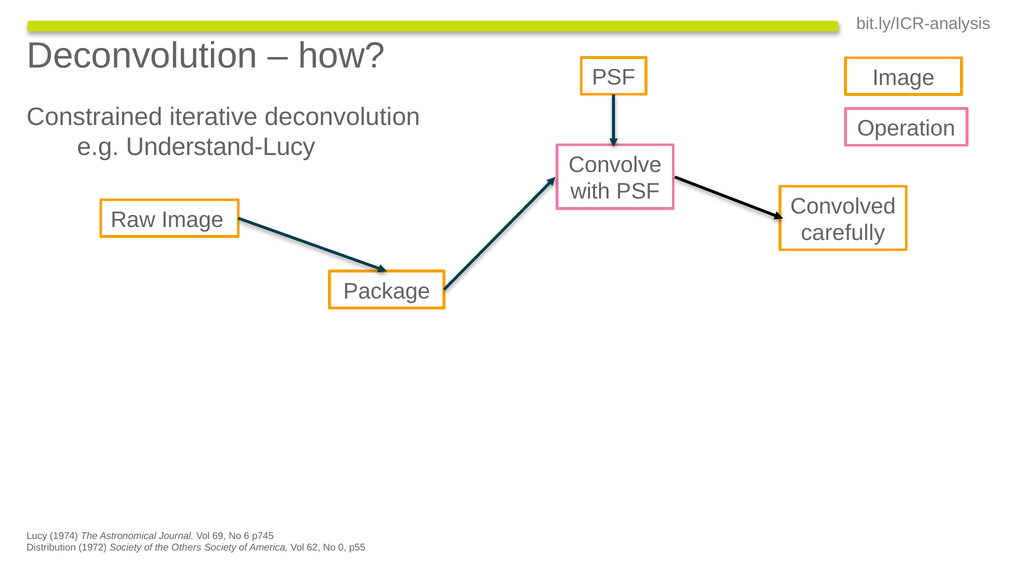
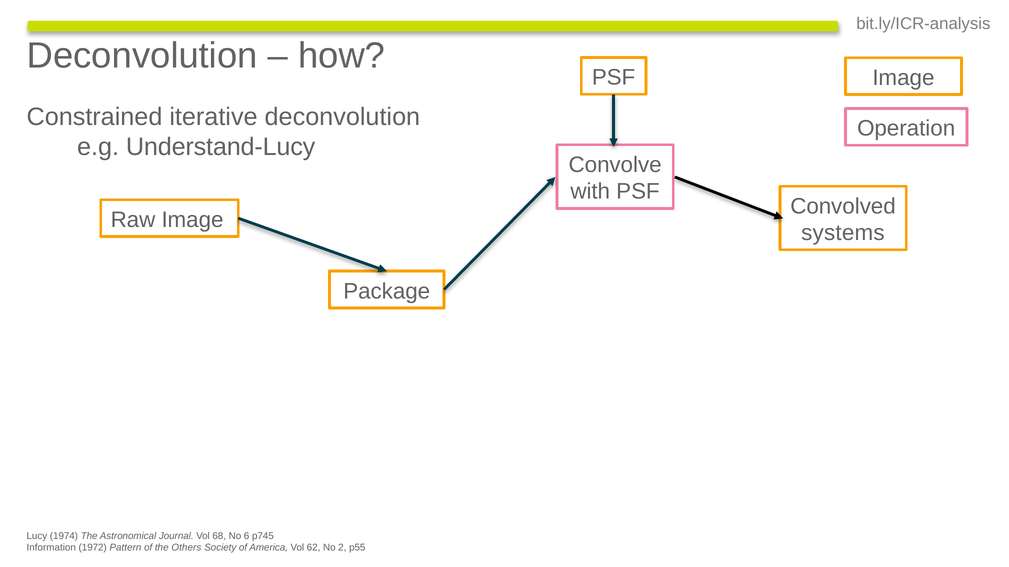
carefully: carefully -> systems (843, 233)
69: 69 -> 68 (219, 537)
Distribution: Distribution -> Information (51, 548)
1972 Society: Society -> Pattern (125, 548)
0: 0 -> 2 (342, 548)
